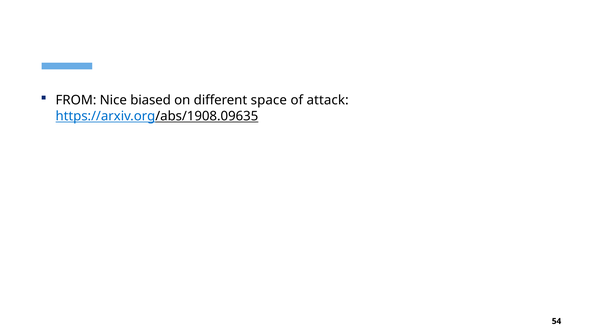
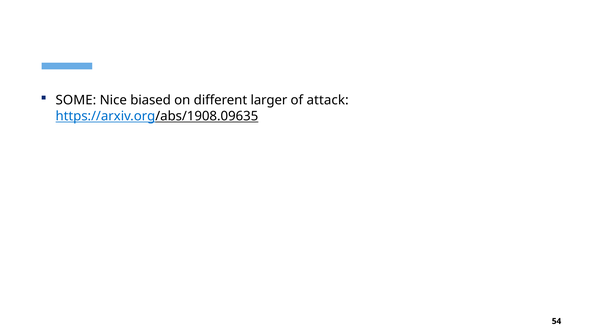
FROM: FROM -> SOME (76, 100)
space: space -> larger (269, 100)
